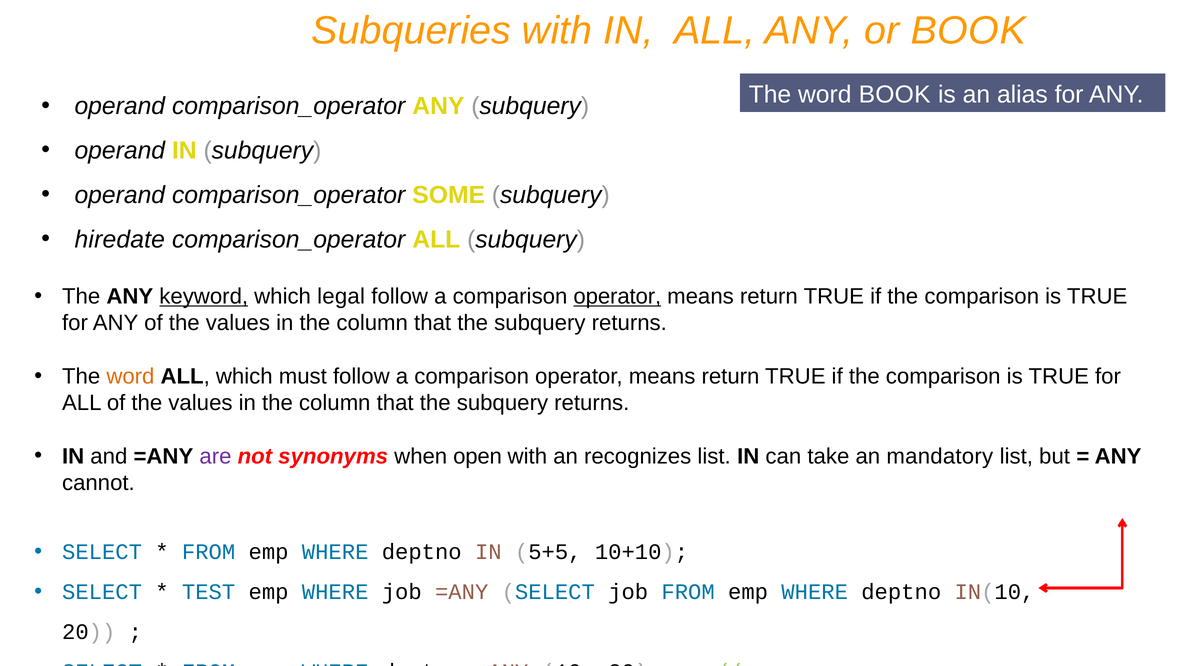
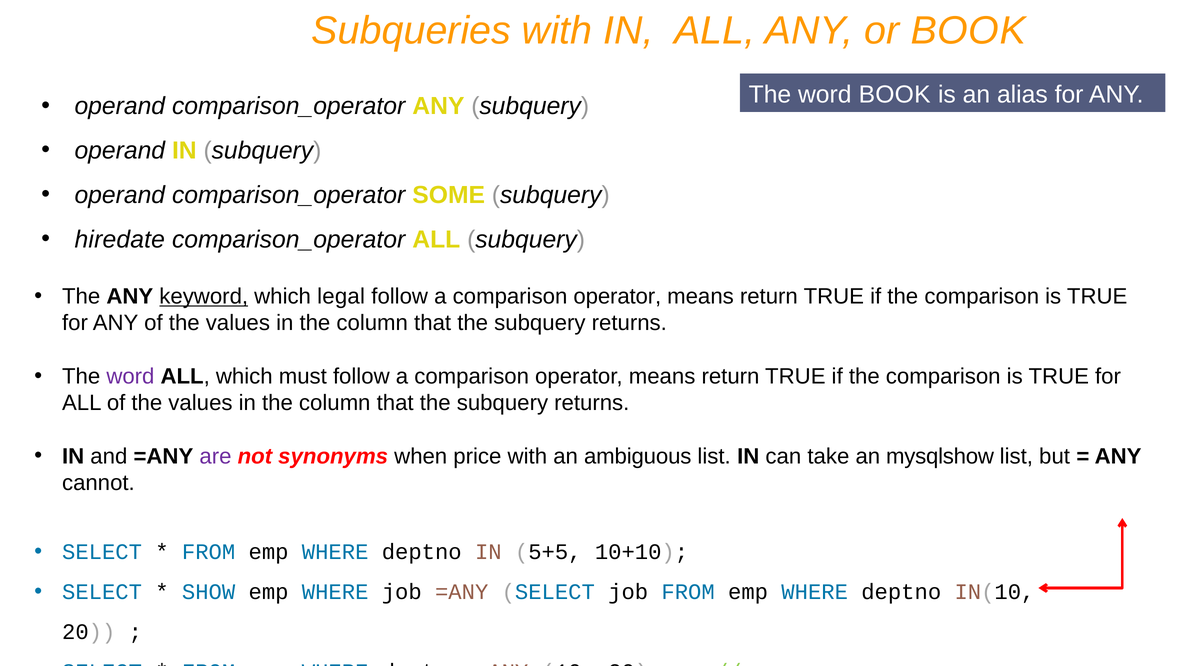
operator underline: present -> none (617, 296)
word colour: orange -> purple (130, 376)
open: open -> price (477, 456)
recognizes: recognizes -> ambiguous (638, 456)
mandatory: mandatory -> mysqlshow (940, 456)
TEST: TEST -> SHOW (209, 592)
